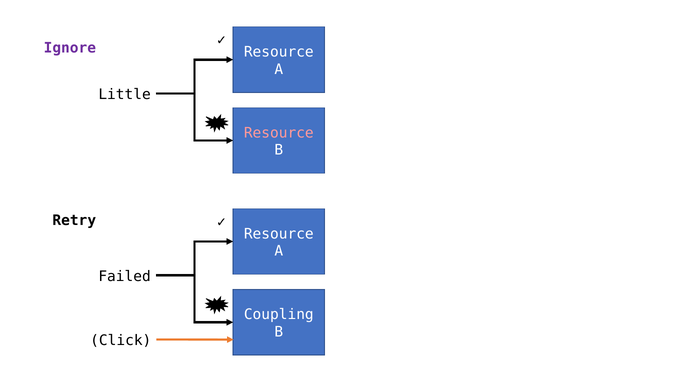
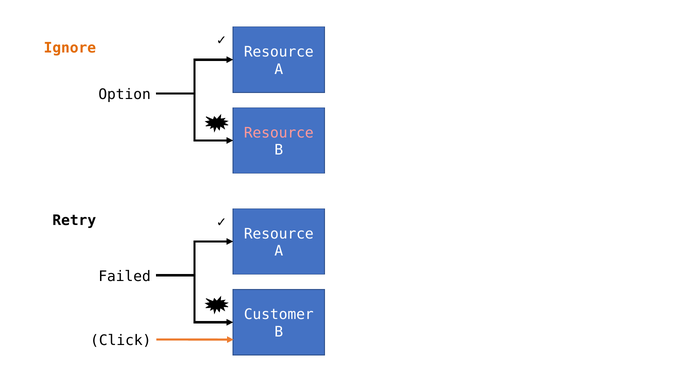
Ignore colour: purple -> orange (70, 48)
Little: Little -> Option (125, 94)
Coupling: Coupling -> Customer (279, 315)
